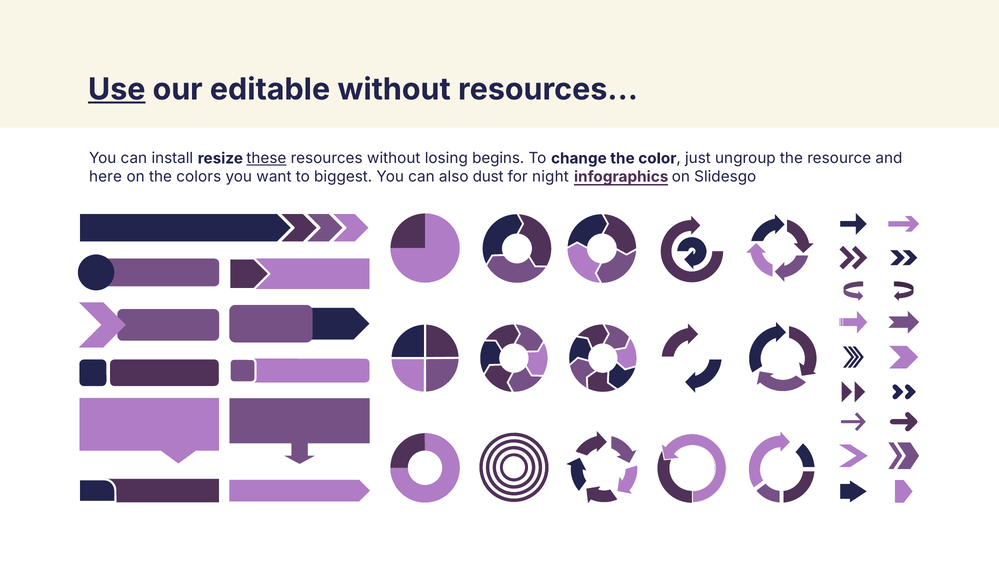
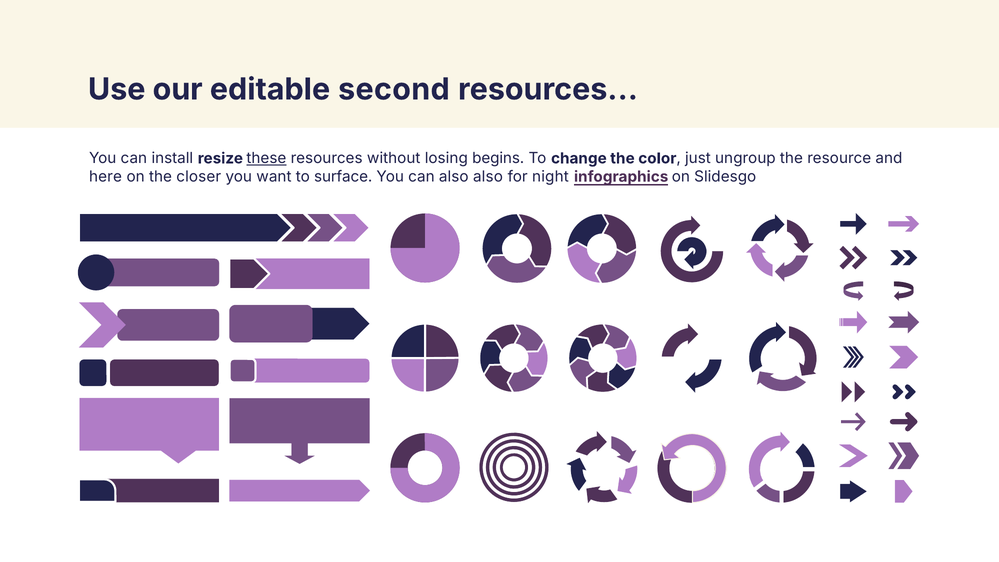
Use underline: present -> none (117, 89)
editable without: without -> second (394, 89)
colors: colors -> closer (199, 177)
biggest: biggest -> surface (343, 177)
also dust: dust -> also (488, 177)
